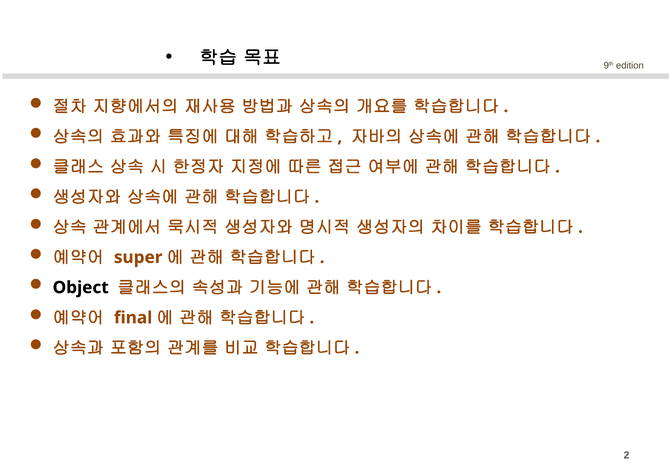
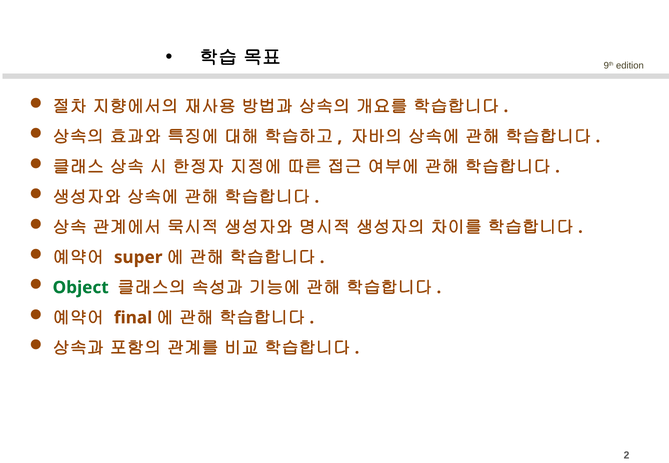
Object colour: black -> green (81, 288)
